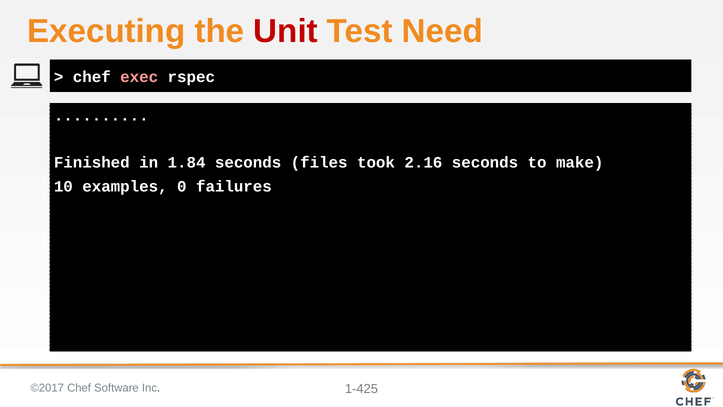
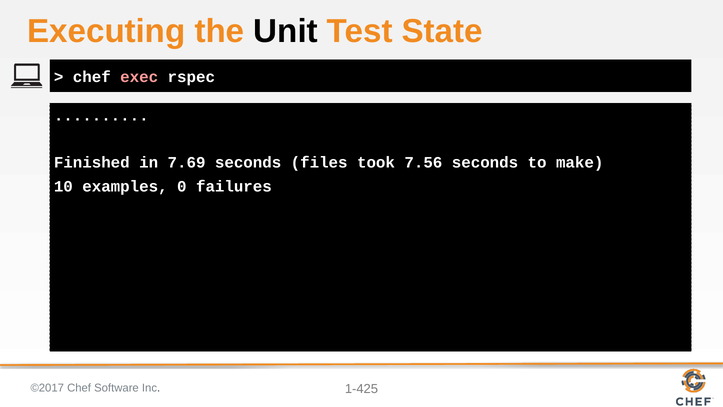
Unit colour: red -> black (286, 31)
Need: Need -> State (442, 31)
1.84: 1.84 -> 7.69 (187, 163)
2.16: 2.16 -> 7.56 (423, 163)
